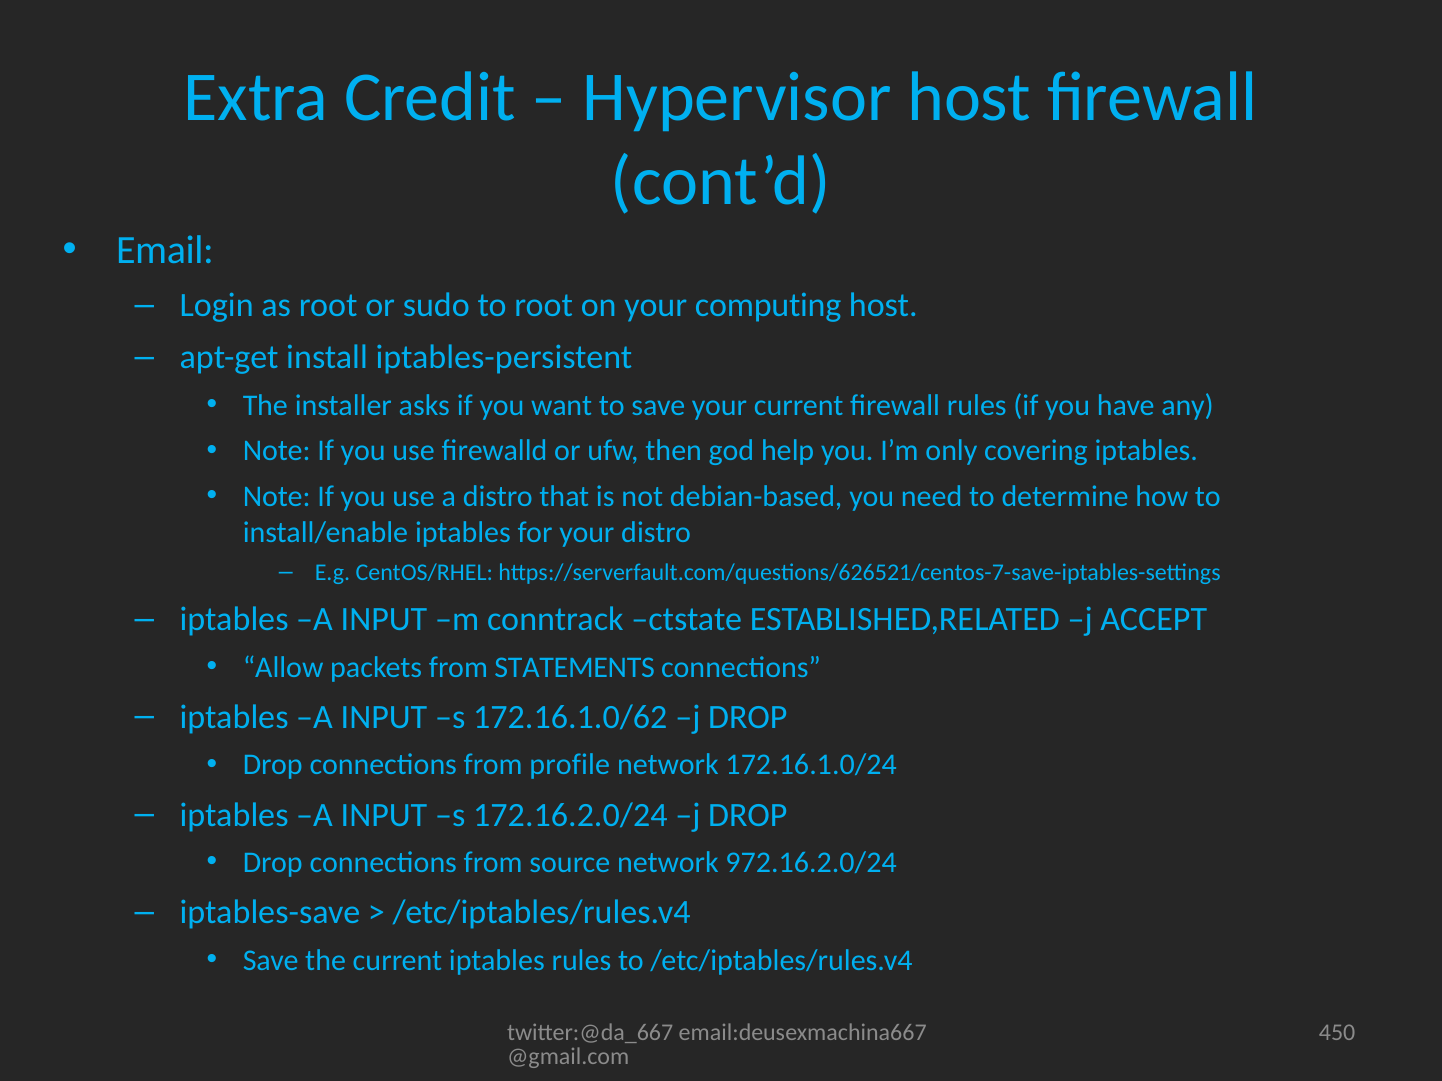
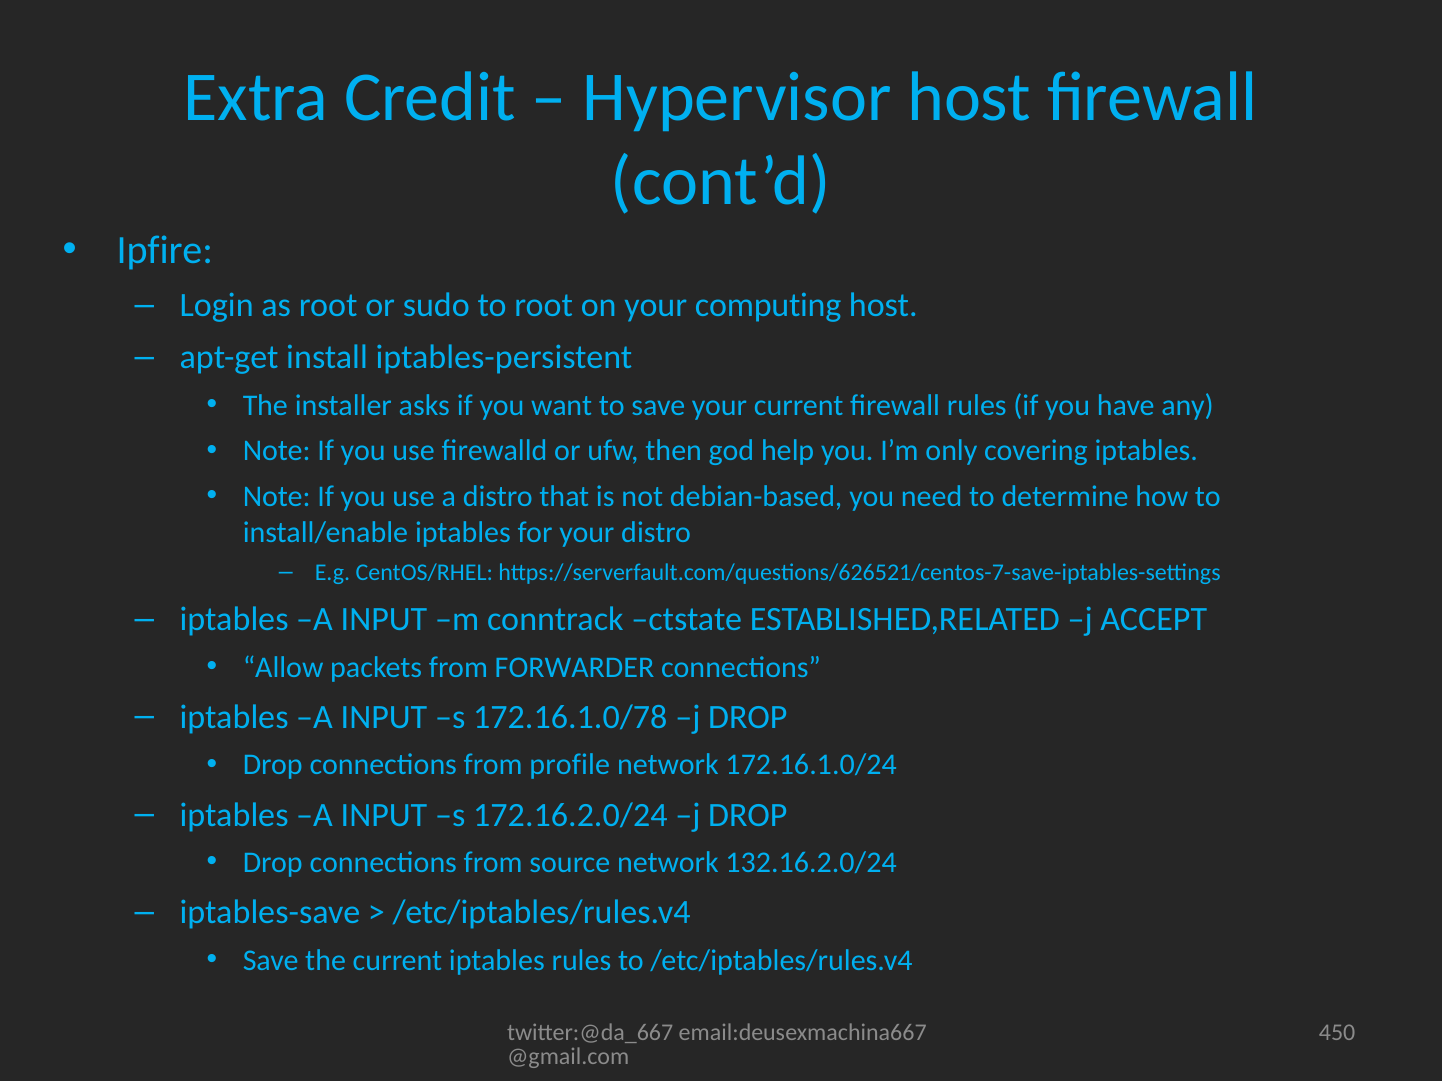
Email: Email -> Ipfire (165, 250)
STATEMENTS: STATEMENTS -> FORWARDER (575, 667)
172.16.1.0/62: 172.16.1.0/62 -> 172.16.1.0/78 (570, 717)
972.16.2.0/24: 972.16.2.0/24 -> 132.16.2.0/24 (811, 863)
